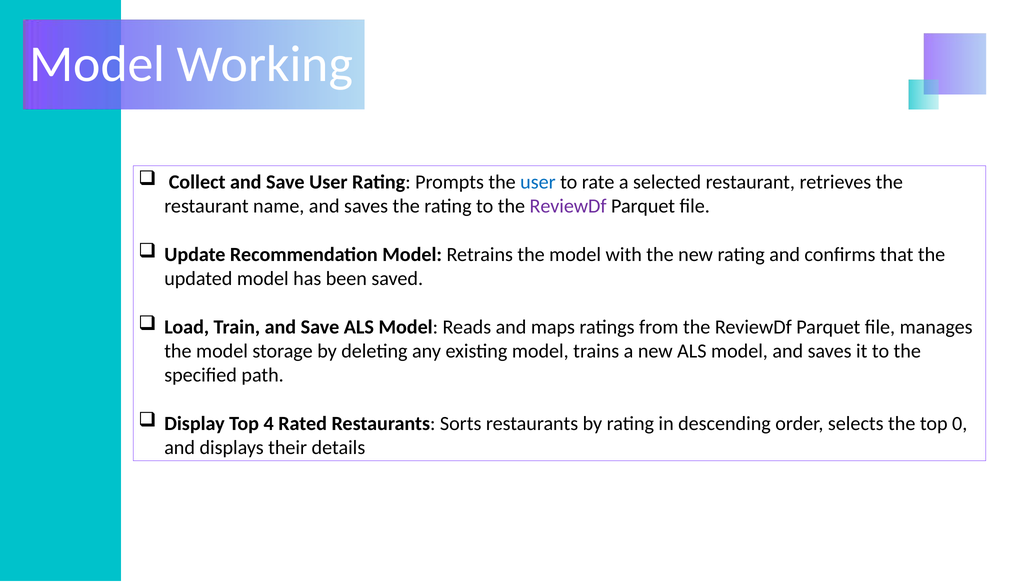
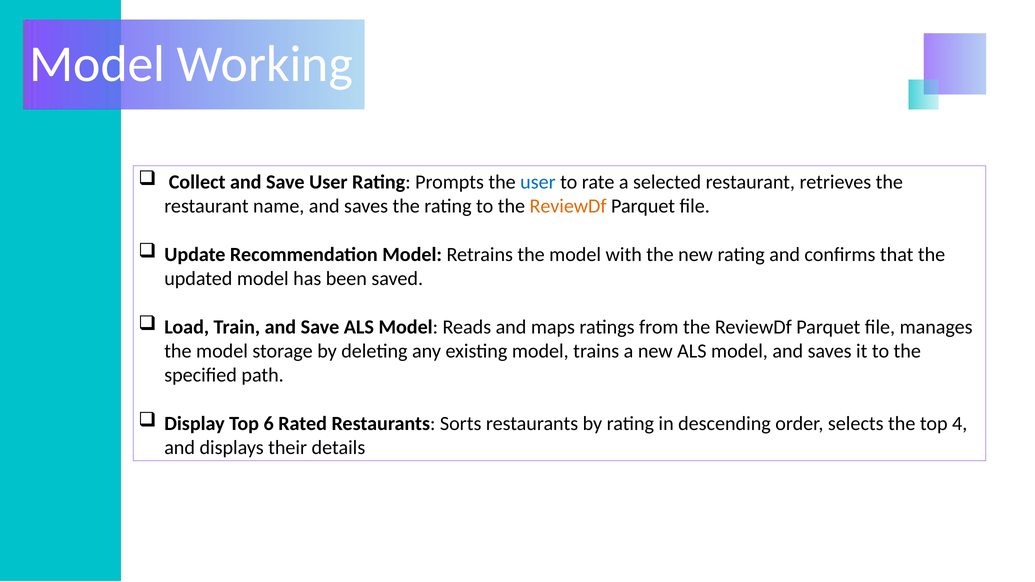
ReviewDf colour: purple -> orange (568, 206)
4: 4 -> 6 (269, 424)
0: 0 -> 4 (960, 424)
